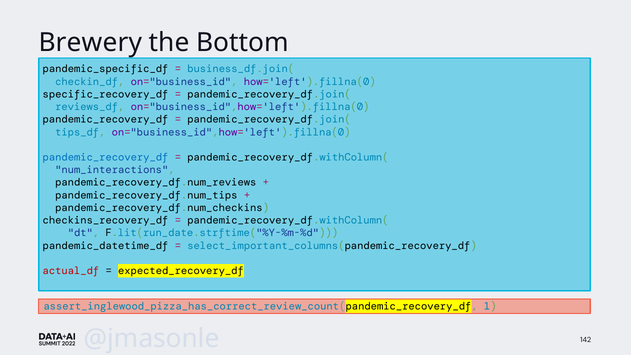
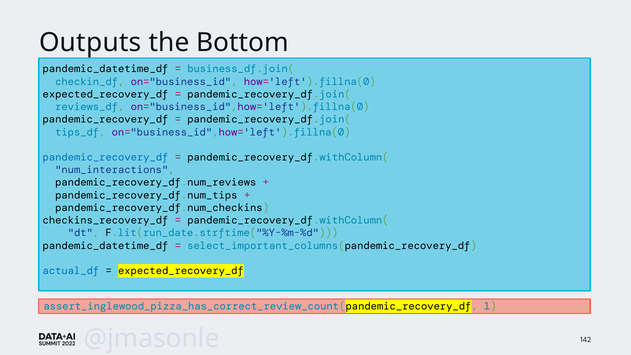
Brewery: Brewery -> Outputs (90, 43)
pandemic_specific_df: pandemic_specific_df -> pandemic_datetime_df (106, 69)
specific_recovery_df: specific_recovery_df -> expected_recovery_df (106, 94)
actual_df colour: red -> blue (71, 271)
